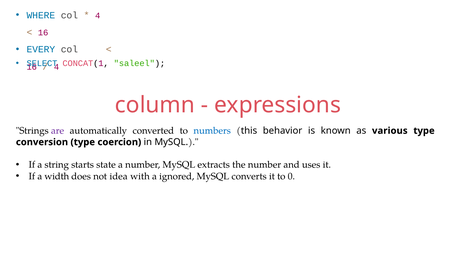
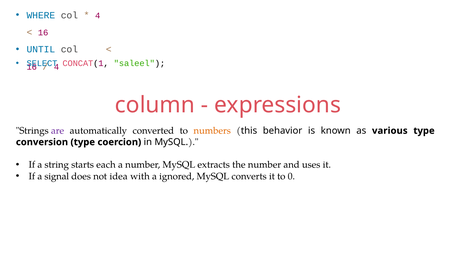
EVERY: EVERY -> UNTIL (41, 50)
numbers colour: blue -> orange (212, 131)
state: state -> each (106, 165)
width: width -> signal (57, 177)
